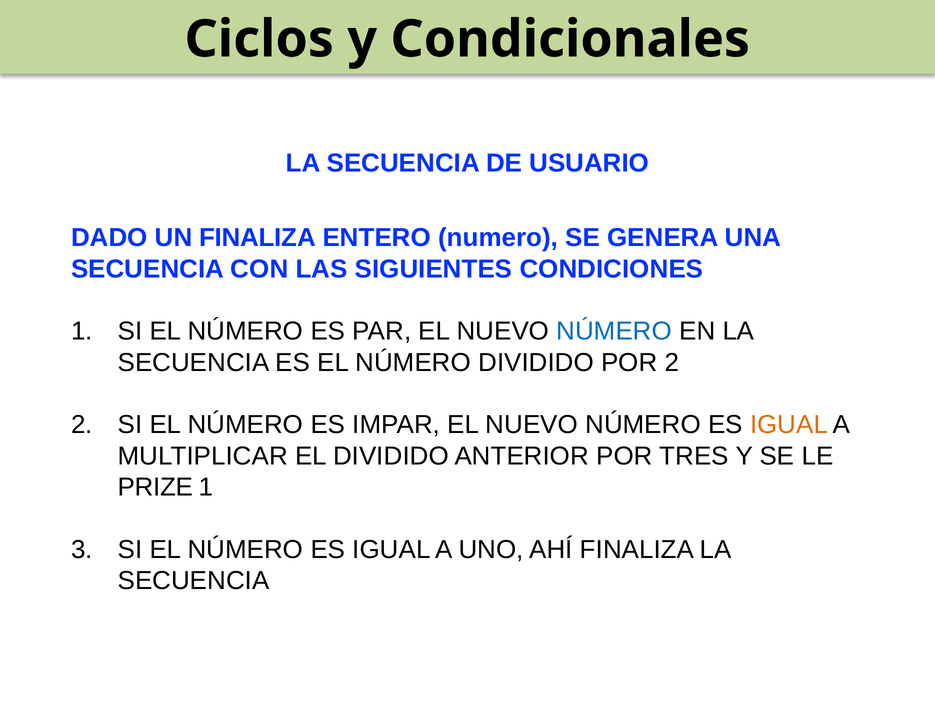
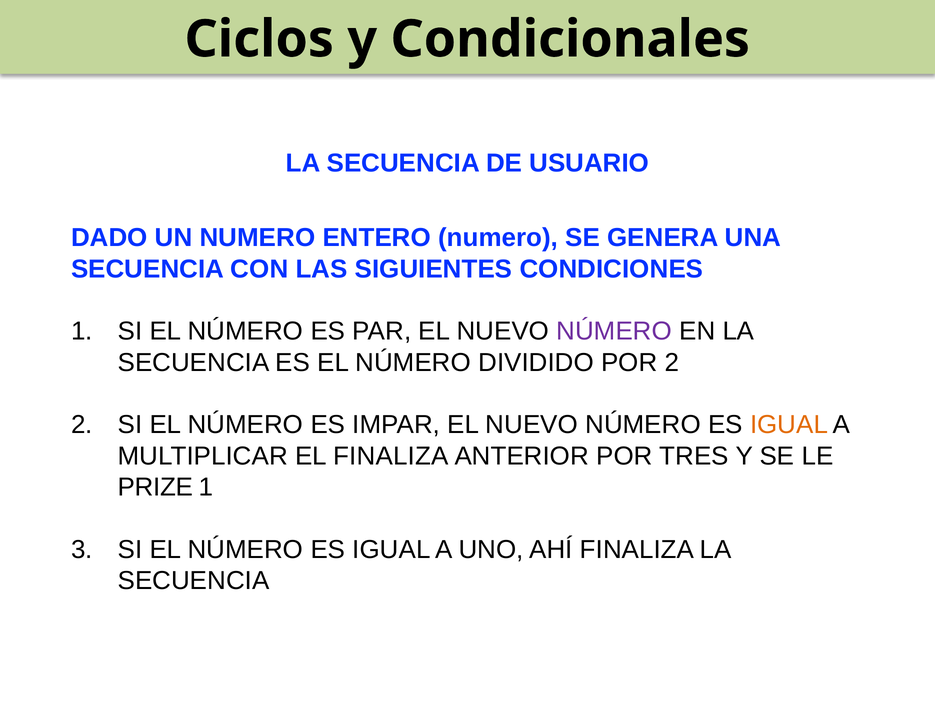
UN FINALIZA: FINALIZA -> NUMERO (257, 238)
NÚMERO colour: blue -> purple (614, 331)
EL DIVIDIDO: DIVIDIDO -> FINALIZA (391, 456)
